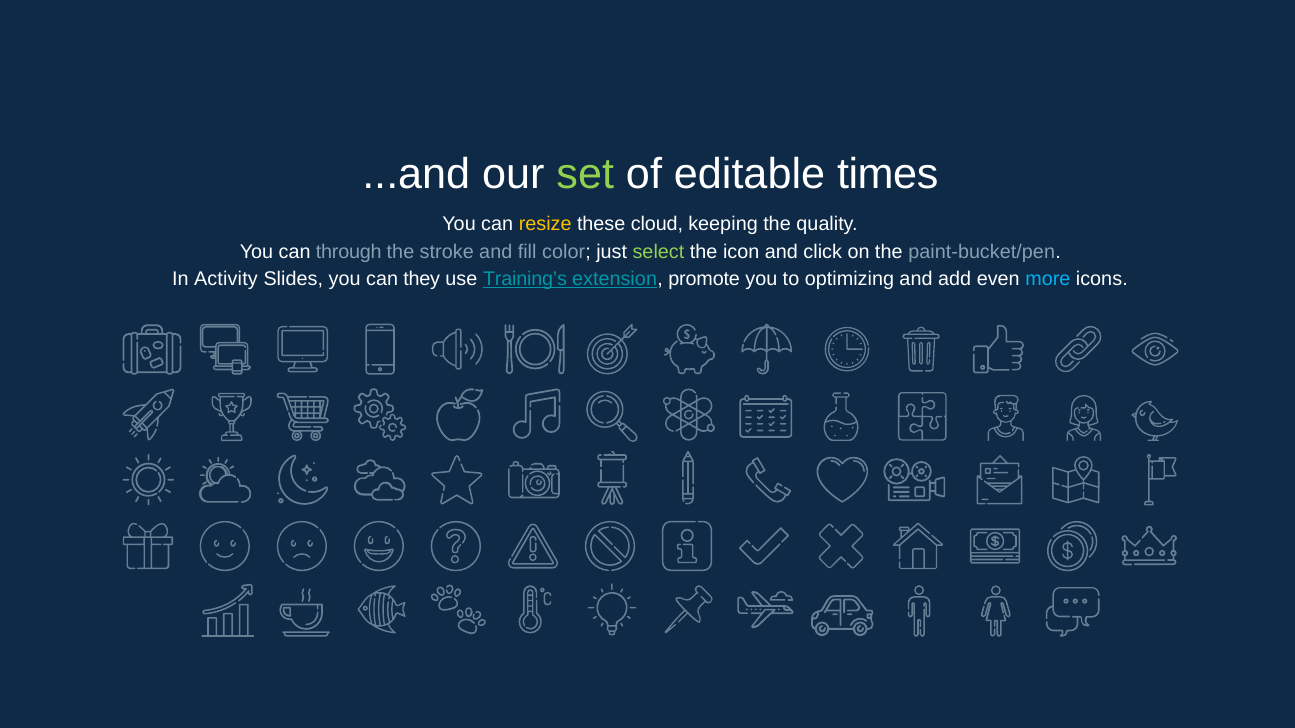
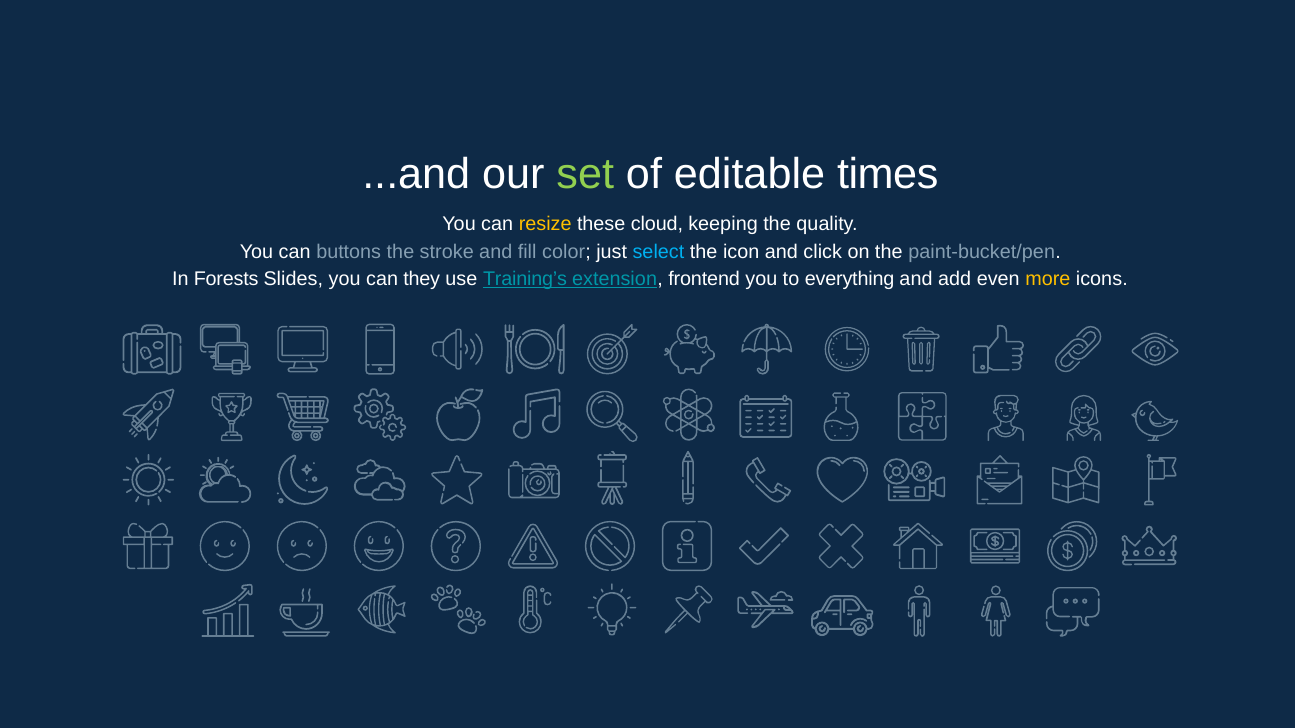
through: through -> buttons (349, 252)
select colour: light green -> light blue (658, 252)
Activity: Activity -> Forests (226, 279)
promote: promote -> frontend (704, 279)
optimizing: optimizing -> everything (850, 279)
more colour: light blue -> yellow (1048, 279)
